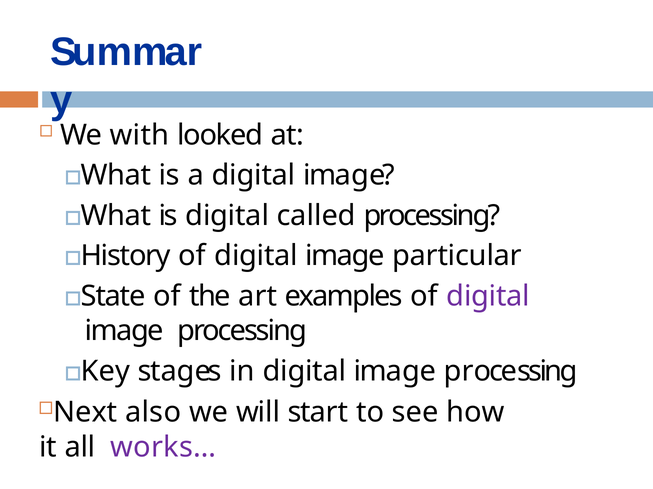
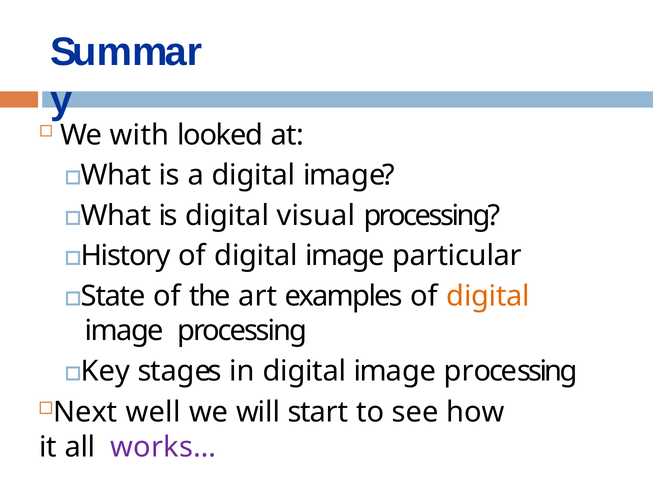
called: called -> visual (316, 216)
digital colour: purple -> orange (488, 297)
also: also -> well (153, 413)
